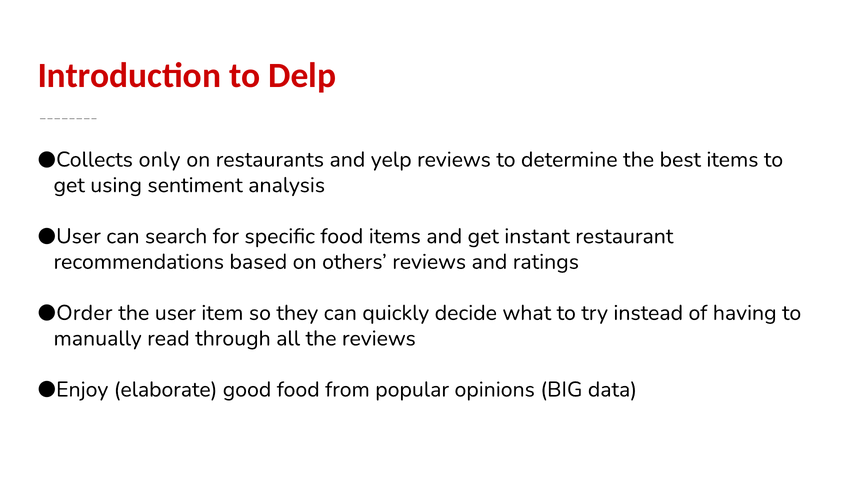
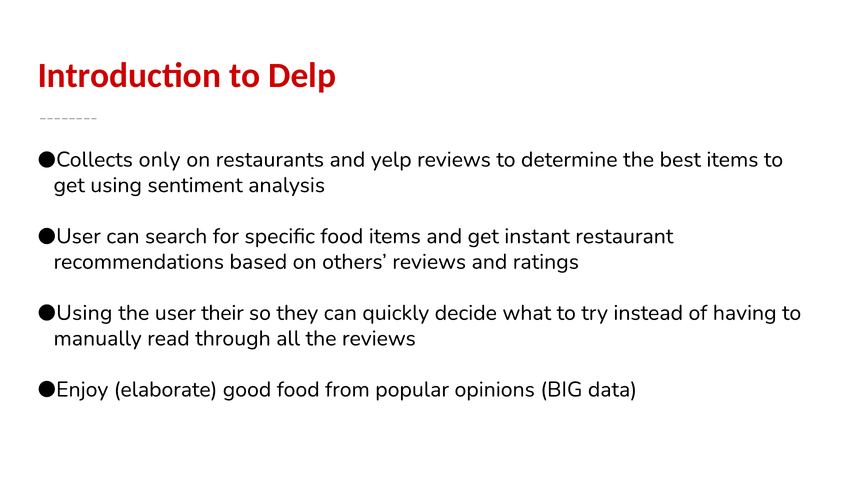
Order: Order -> Using (84, 313)
item: item -> their (222, 313)
